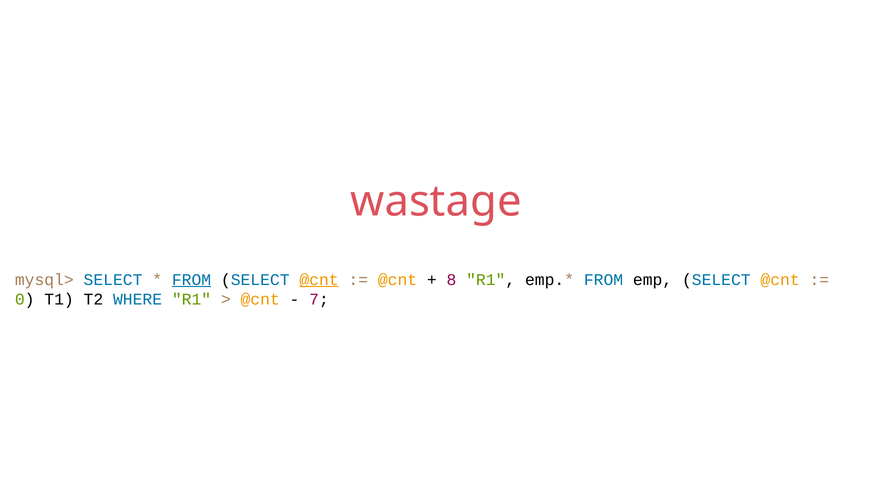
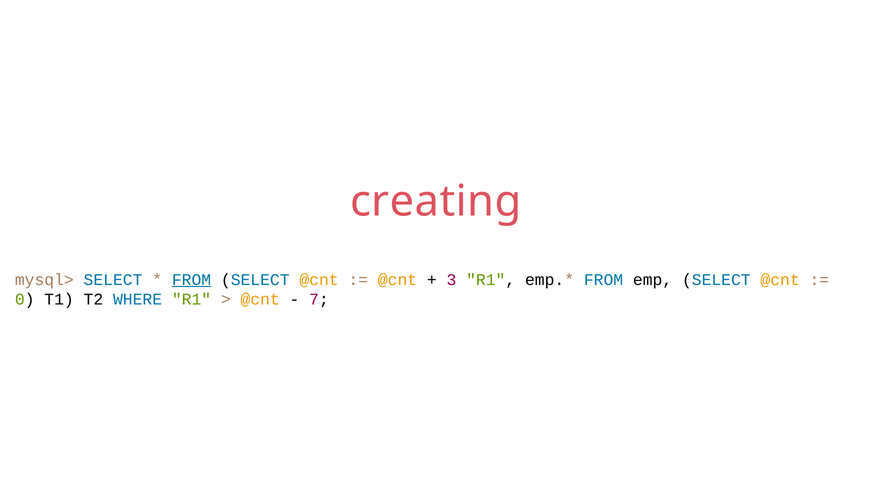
wastage: wastage -> creating (436, 201)
@cnt underline: present -> none (319, 280)
8: 8 -> 3 (451, 280)
